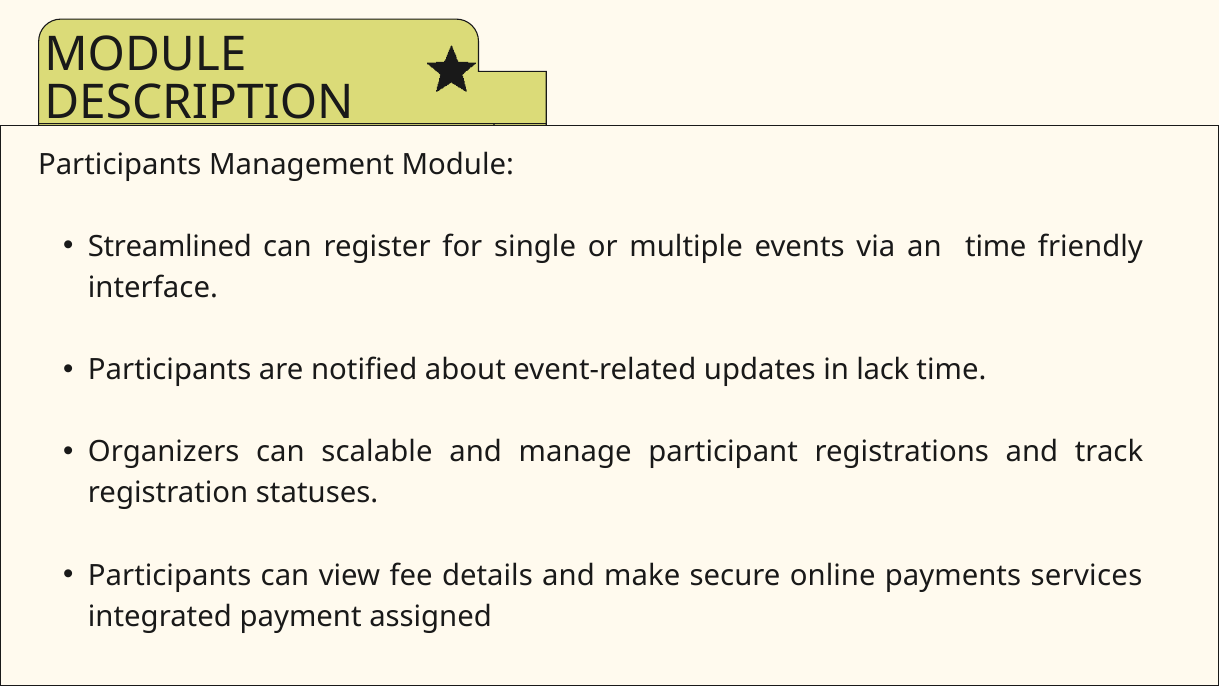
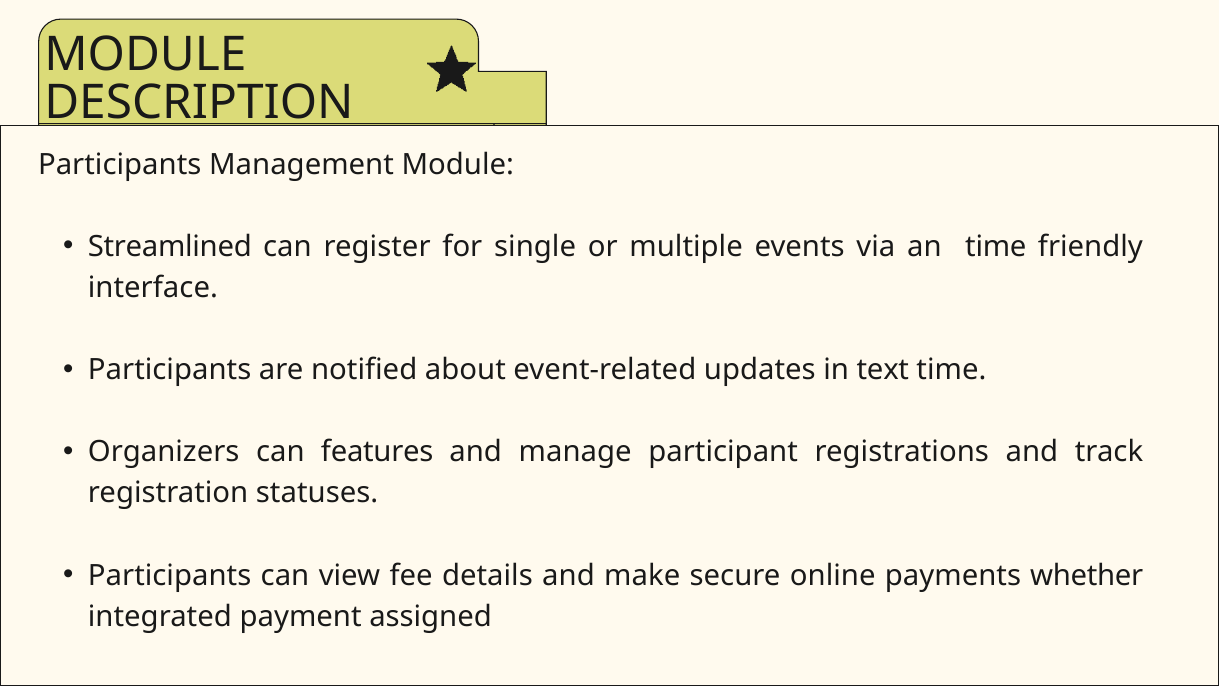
lack: lack -> text (883, 370)
scalable: scalable -> features (377, 452)
services: services -> whether (1087, 575)
